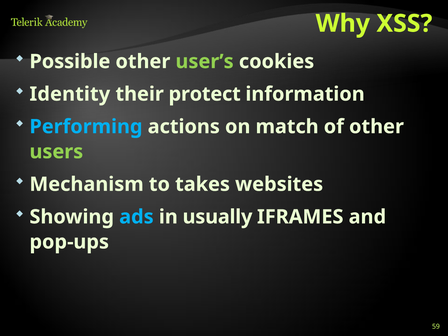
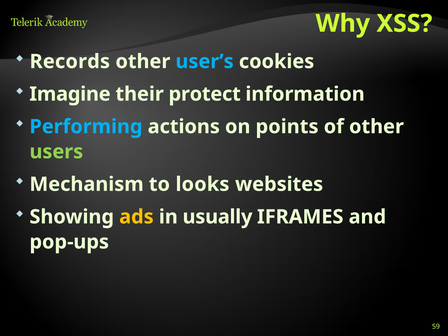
Possible: Possible -> Records (70, 62)
user’s colour: light green -> light blue (205, 62)
Identity: Identity -> Imagine (70, 94)
match: match -> points (287, 127)
takes: takes -> looks (202, 184)
ads colour: light blue -> yellow (136, 217)
